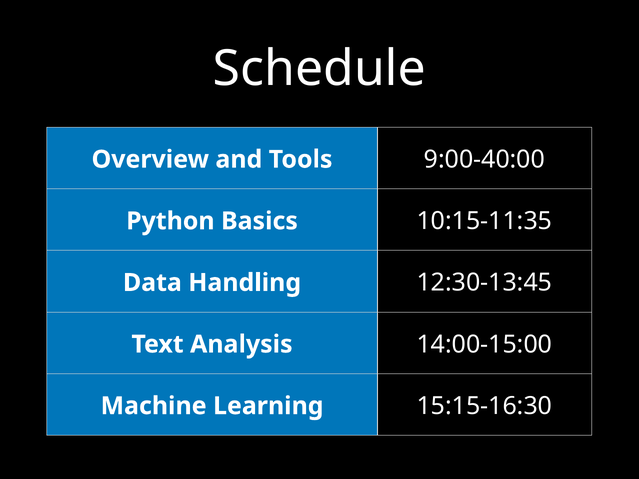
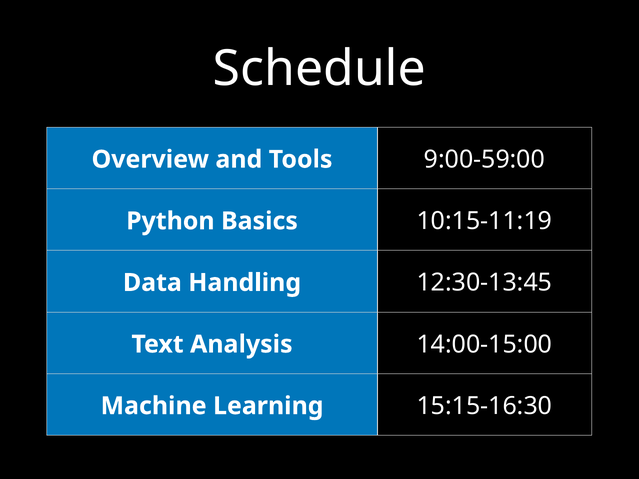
9:00-40:00: 9:00-40:00 -> 9:00-59:00 (484, 160)
10:15-11:35: 10:15-11:35 -> 10:15-11:19 (484, 221)
